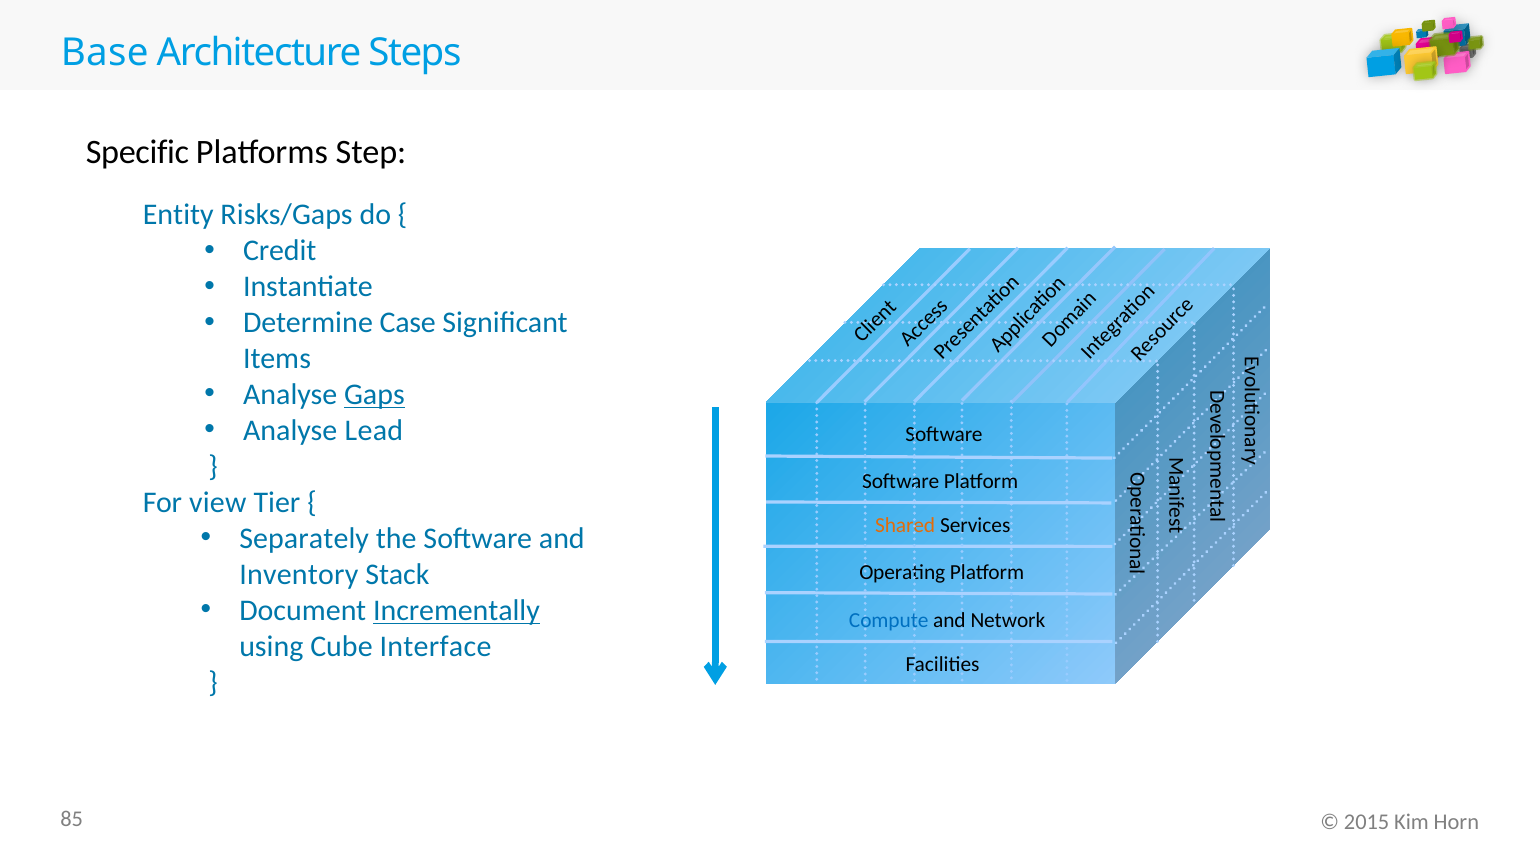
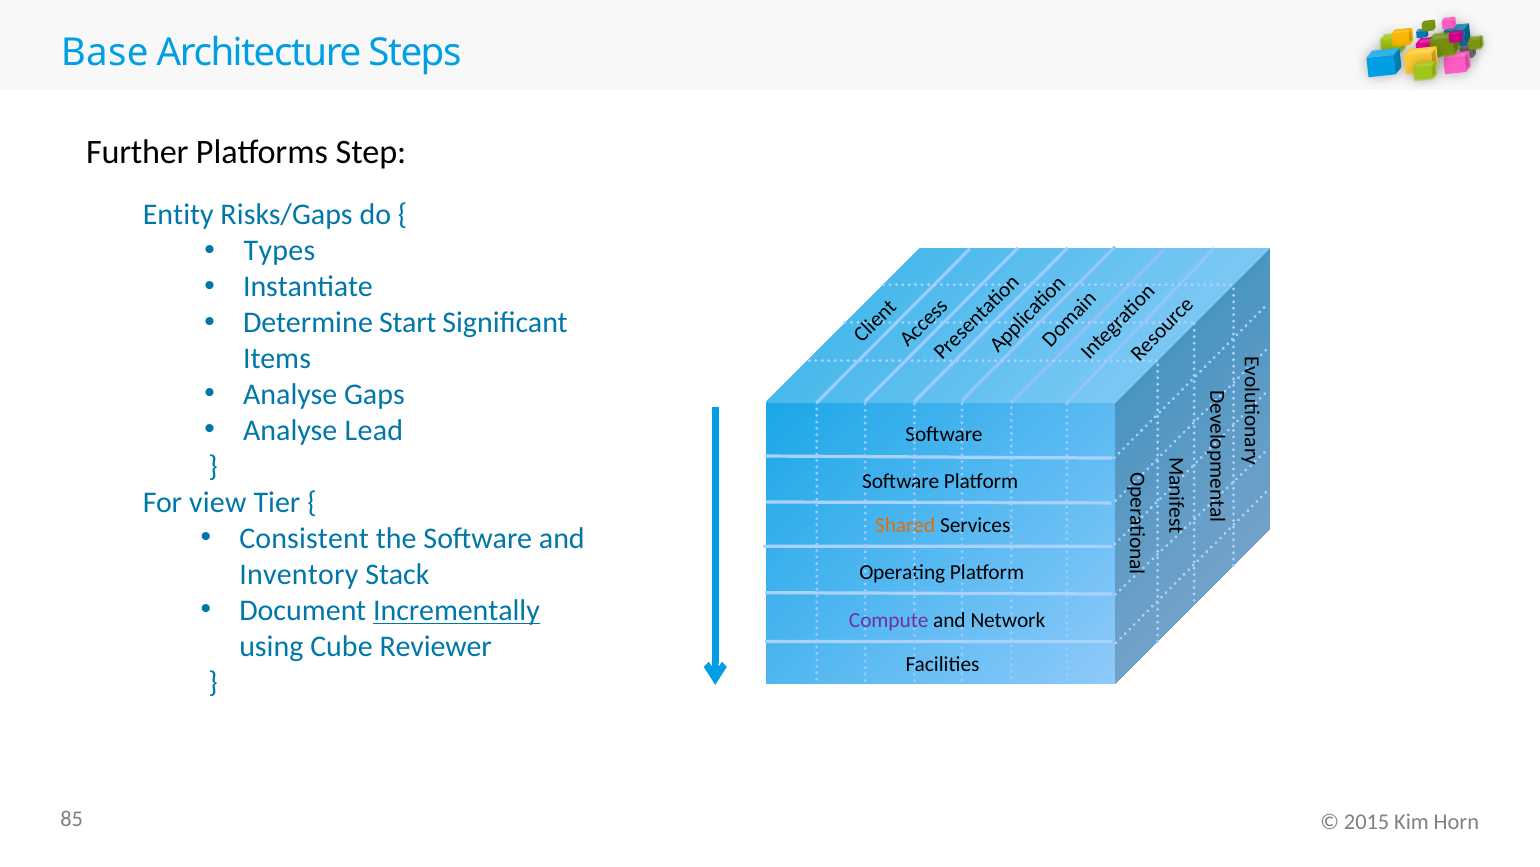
Specific: Specific -> Further (137, 153)
Credit: Credit -> Types (280, 251)
Case: Case -> Start (408, 322)
Gaps underline: present -> none (374, 394)
Separately: Separately -> Consistent (304, 538)
Compute colour: blue -> purple (889, 620)
Interface: Interface -> Reviewer (436, 646)
